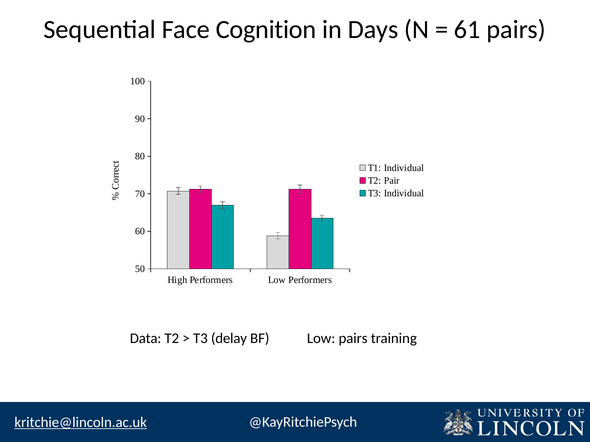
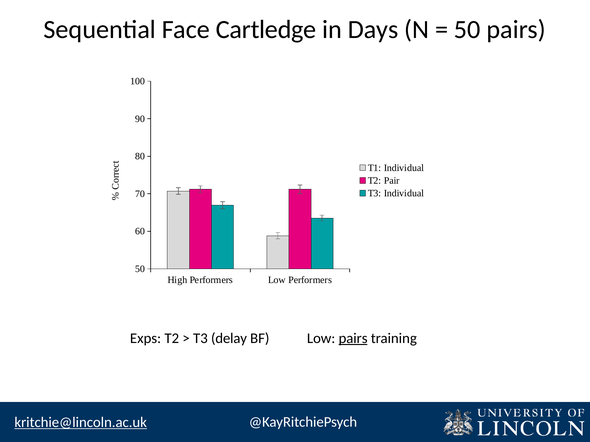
Cognition: Cognition -> Cartledge (266, 29)
61: 61 -> 50 (467, 29)
Data: Data -> Exps (146, 339)
pairs underline: none -> present (353, 339)
